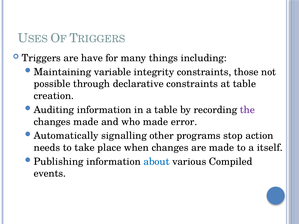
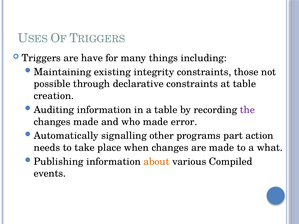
variable: variable -> existing (112, 72)
stop: stop -> part (233, 136)
itself: itself -> what (270, 148)
about colour: blue -> orange (156, 162)
